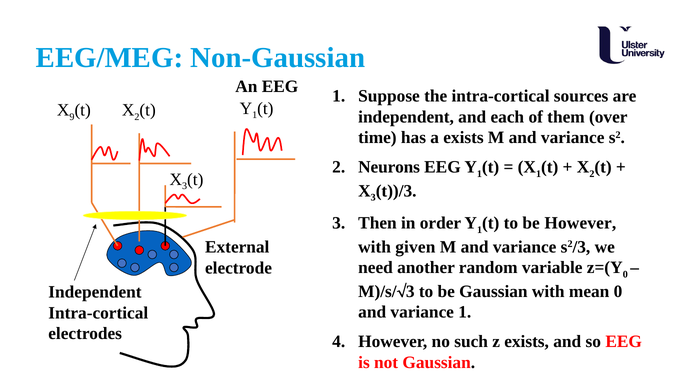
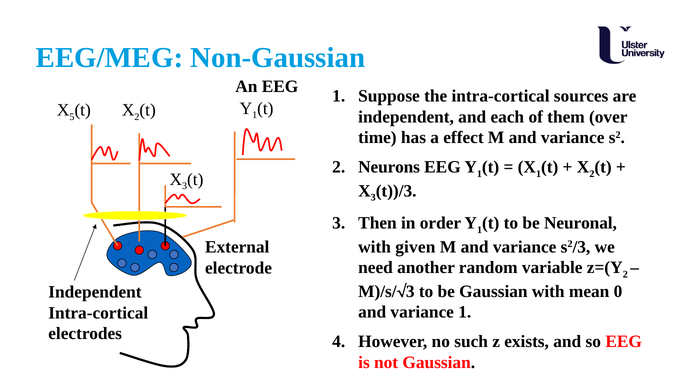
9: 9 -> 5 (72, 117)
a exists: exists -> effect (463, 138)
be However: However -> Neuronal (580, 223)
0: 0 -> 2 (625, 274)
